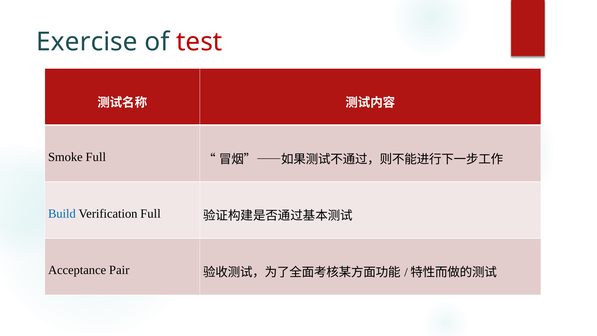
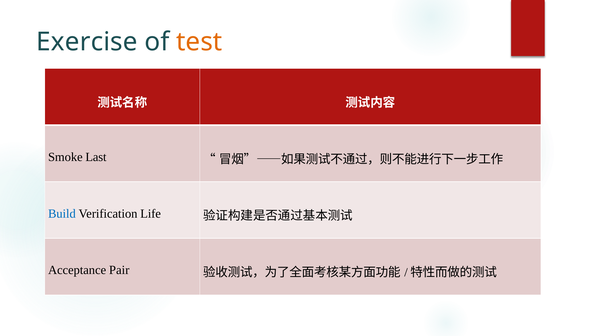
test colour: red -> orange (199, 42)
Smoke Full: Full -> Last (96, 157)
Verification Full: Full -> Life (151, 213)
